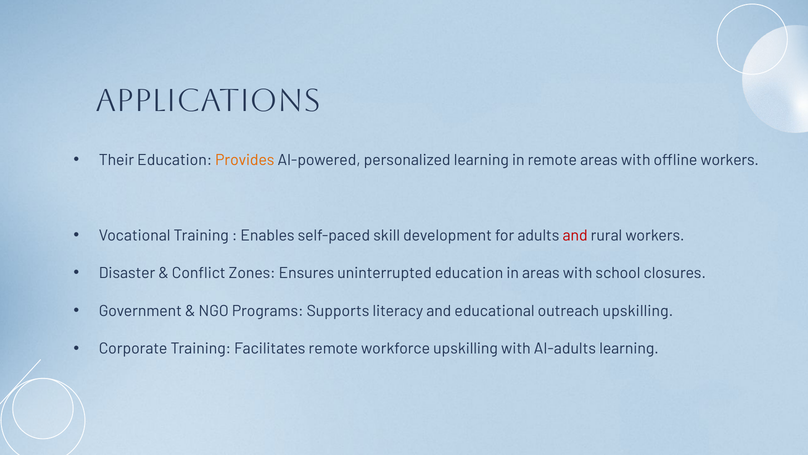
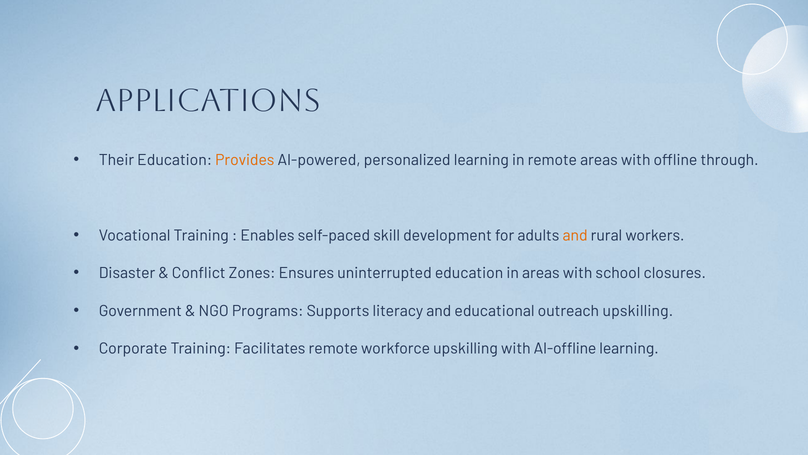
offline workers: workers -> through (730, 160)
and colour: red -> orange (575, 235)
AI-adults: AI-adults -> AI-offline (565, 348)
